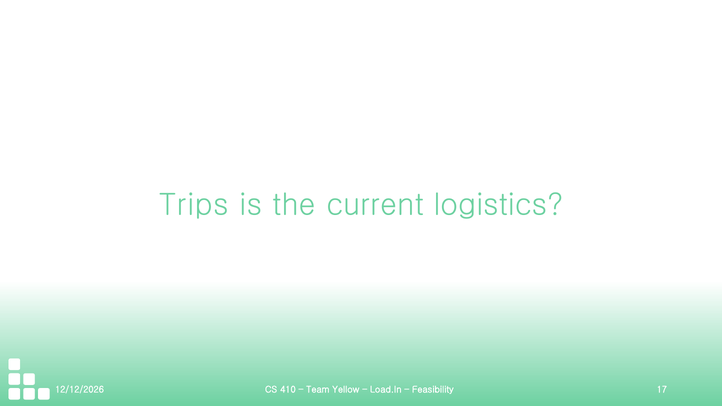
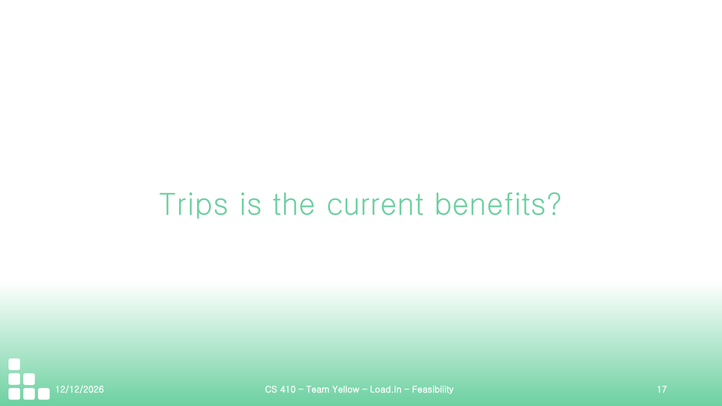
logistics: logistics -> benefits (498, 205)
